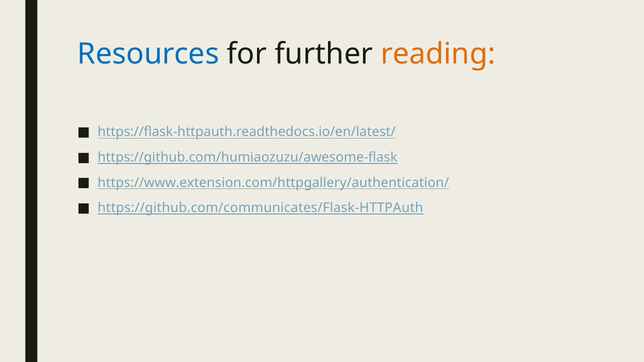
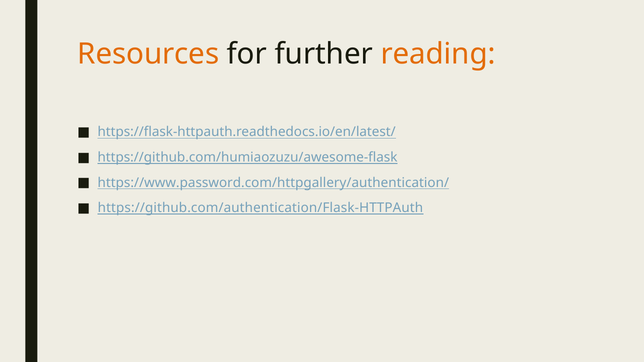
Resources colour: blue -> orange (148, 54)
https://www.extension.com/httpgallery/authentication/: https://www.extension.com/httpgallery/authentication/ -> https://www.password.com/httpgallery/authentication/ (273, 183)
https://github.com/communicates/Flask-HTTPAuth: https://github.com/communicates/Flask-HTTPAuth -> https://github.com/authentication/Flask-HTTPAuth (260, 208)
